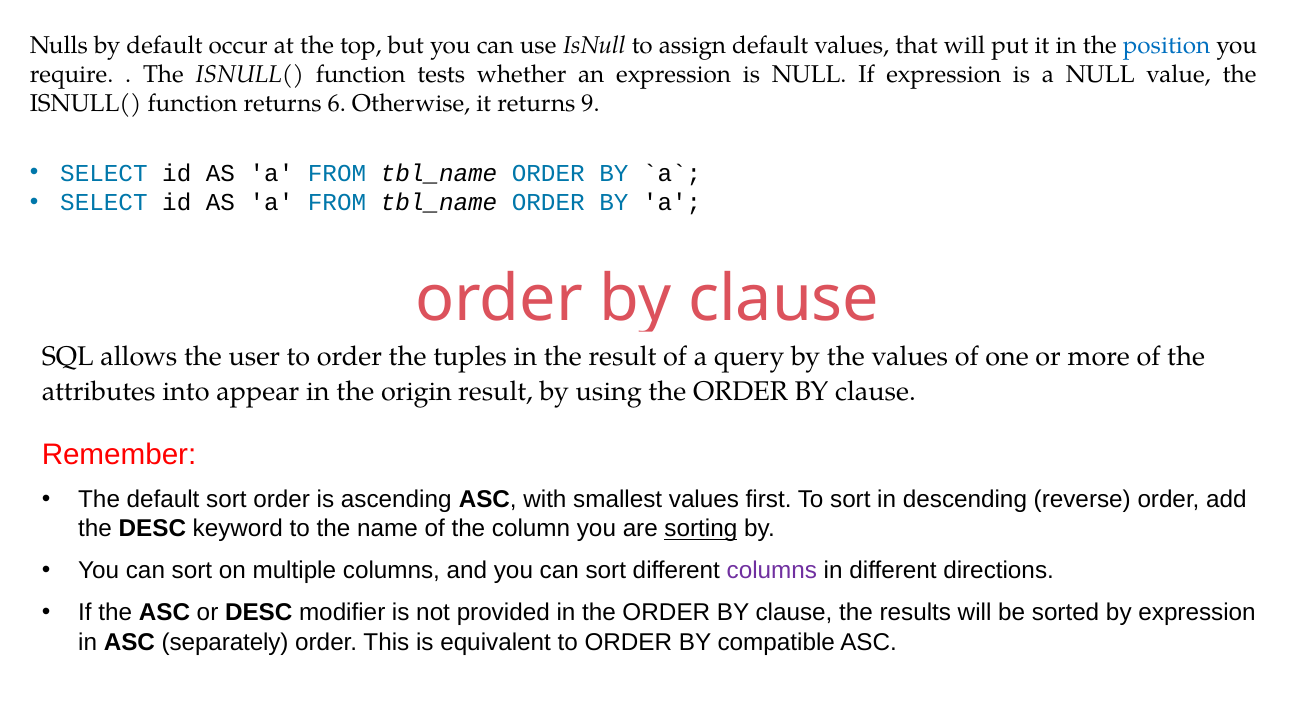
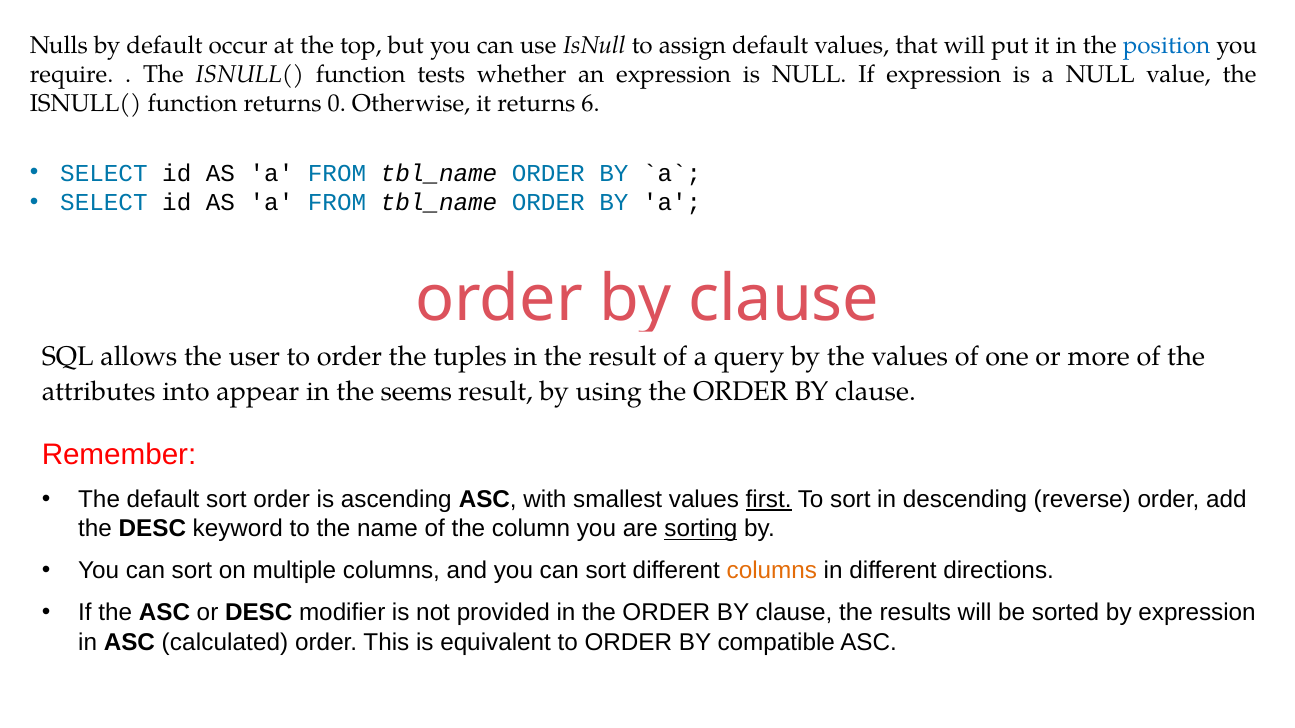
6: 6 -> 0 (337, 104)
9: 9 -> 6 (591, 104)
origin: origin -> seems (416, 392)
first underline: none -> present (769, 500)
columns colour: purple -> orange (772, 571)
separately: separately -> calculated (225, 642)
